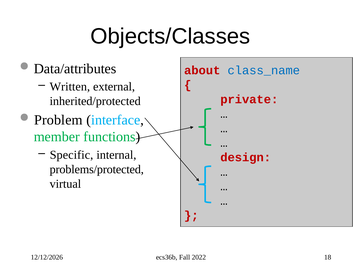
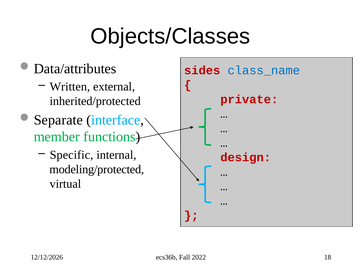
about: about -> sides (202, 70)
Problem: Problem -> Separate (58, 120)
problems/protected: problems/protected -> modeling/protected (97, 169)
